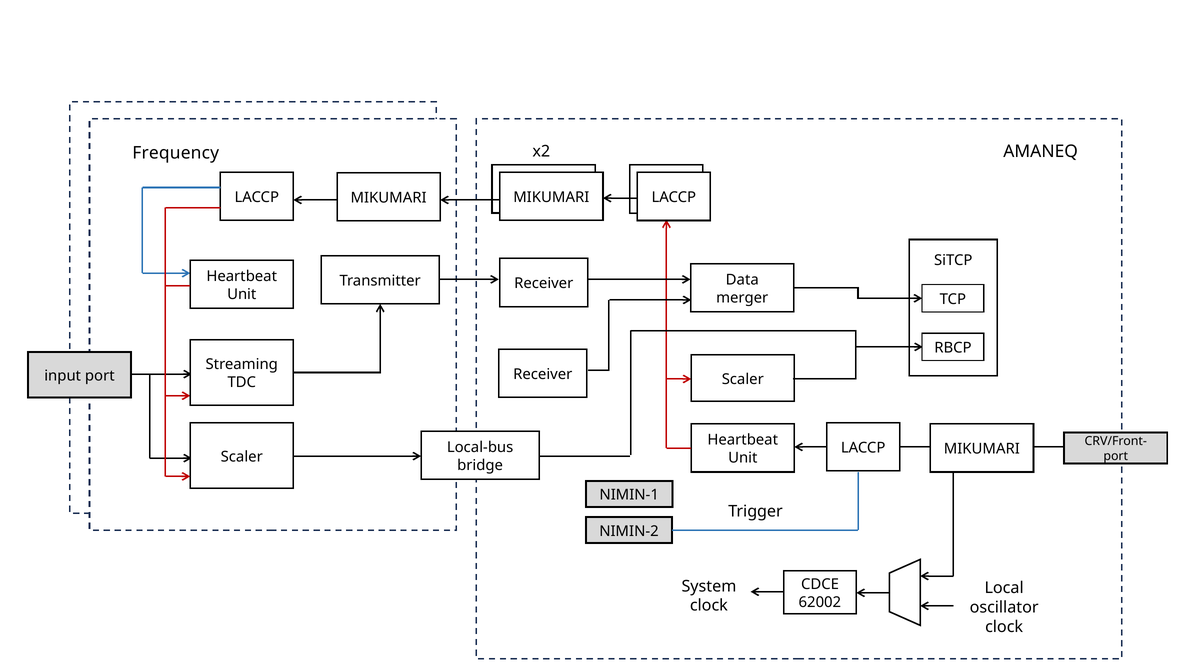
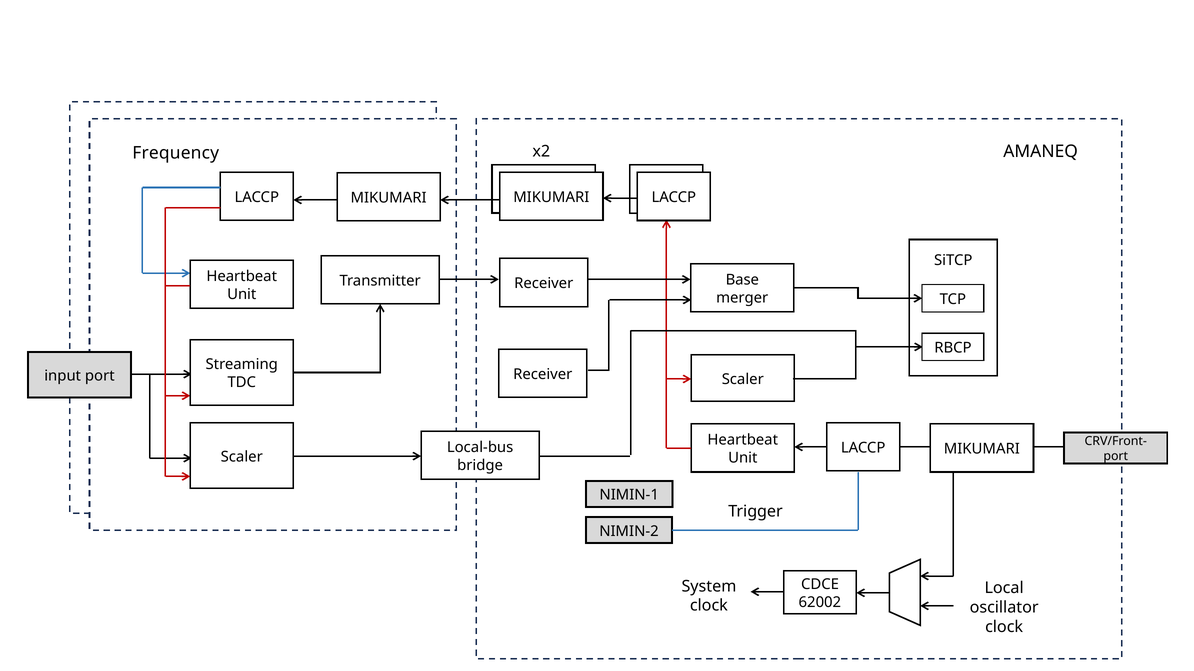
Data: Data -> Base (742, 280)
